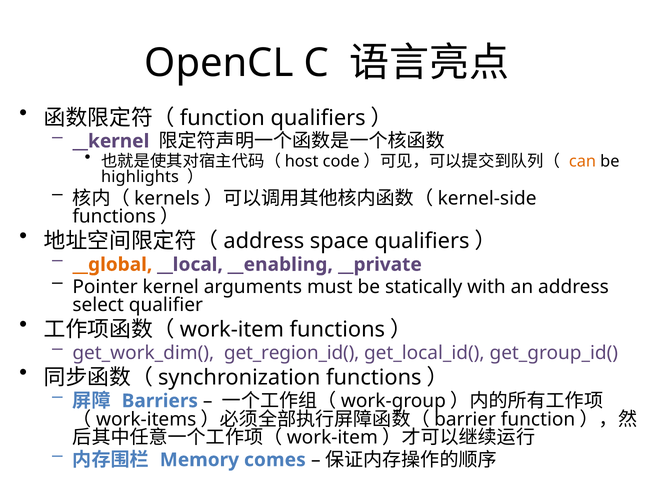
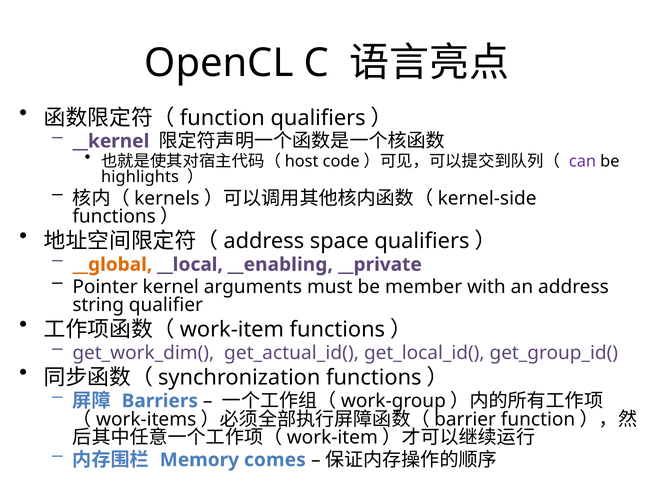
can colour: orange -> purple (583, 161)
statically: statically -> member (424, 287)
select: select -> string (98, 305)
get_region_id(: get_region_id( -> get_actual_id( (292, 353)
